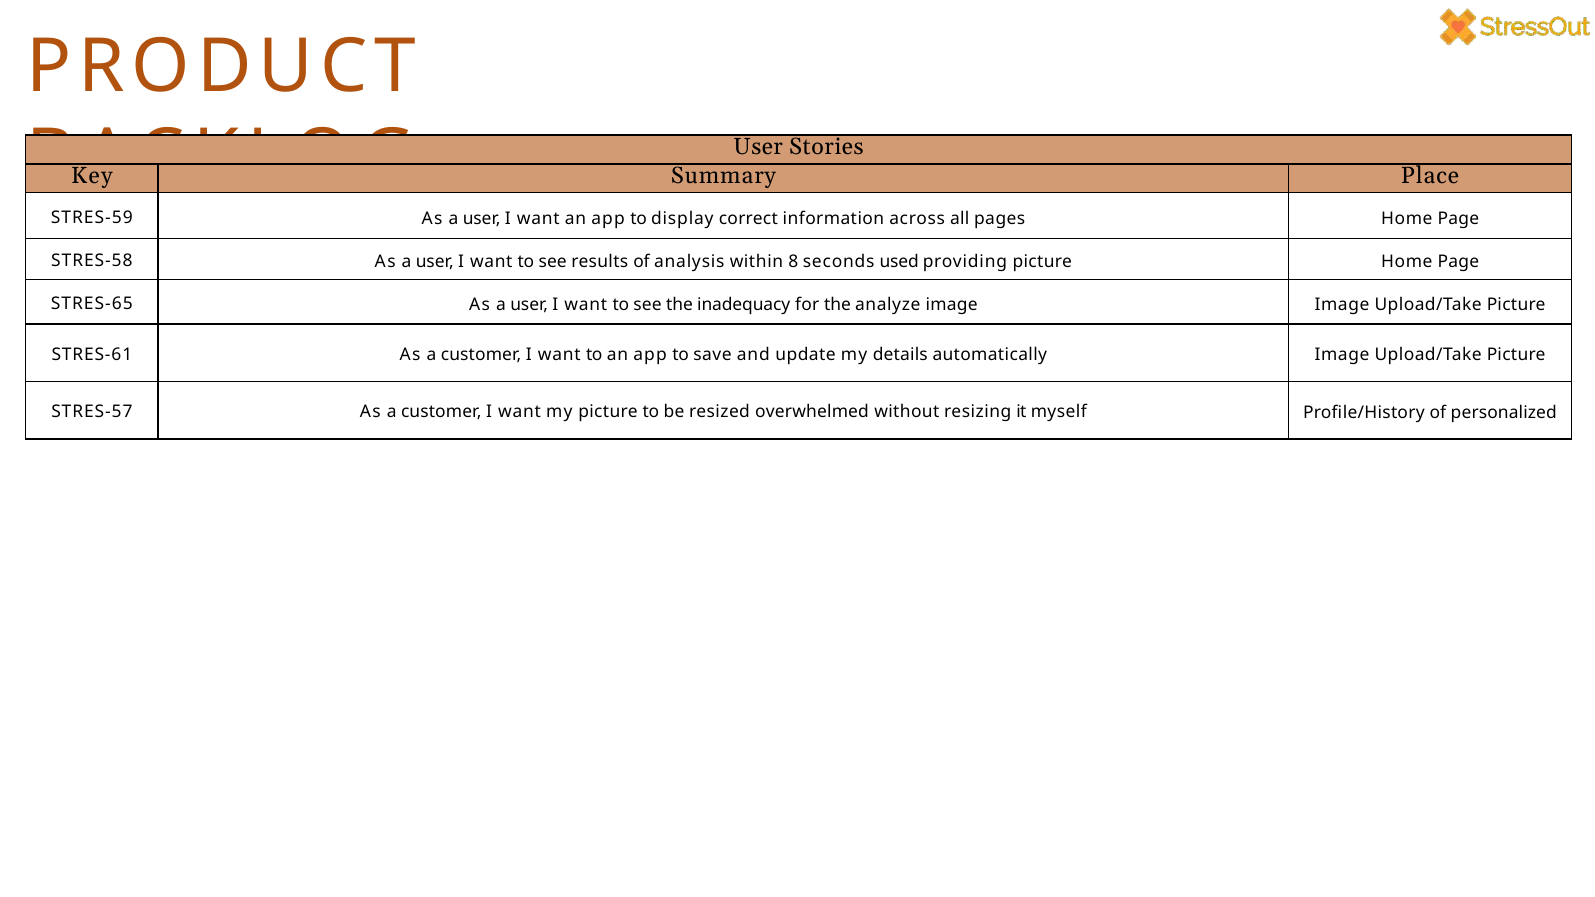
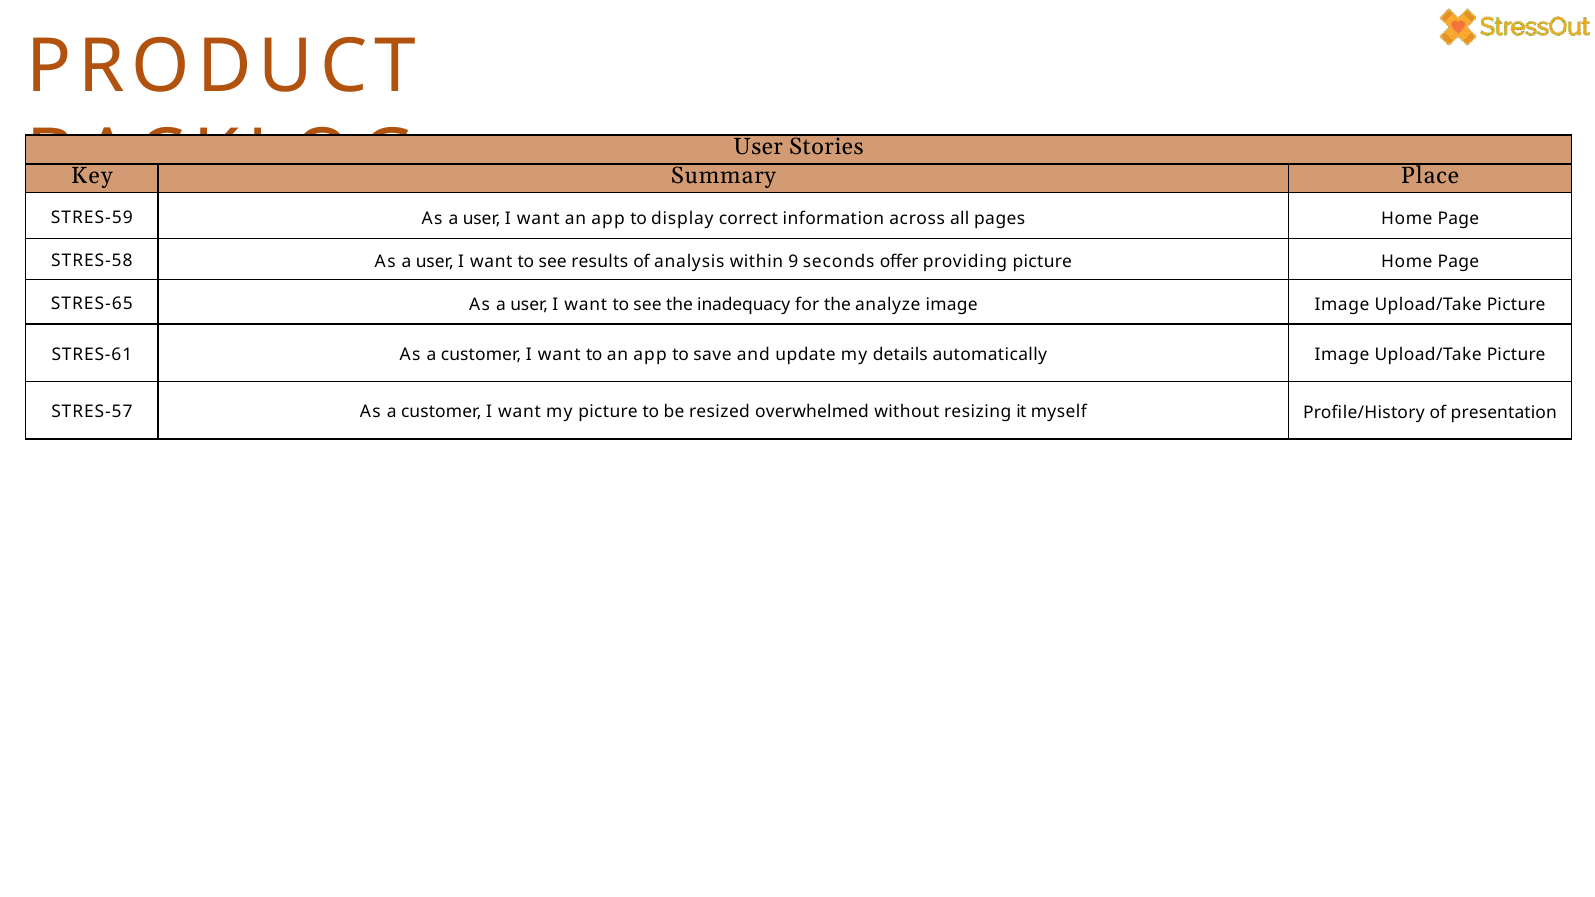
8: 8 -> 9 (793, 262)
used: used -> offer (899, 262)
personalized: personalized -> presentation (1504, 413)
